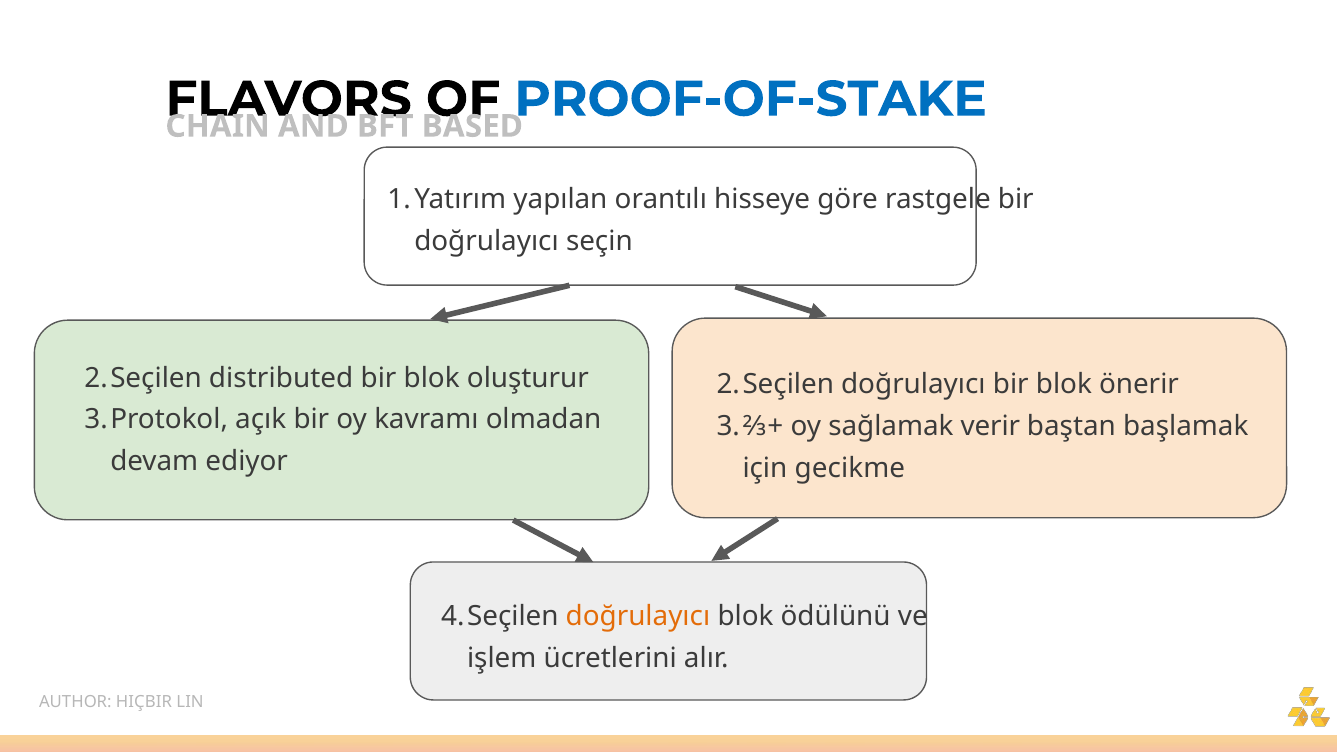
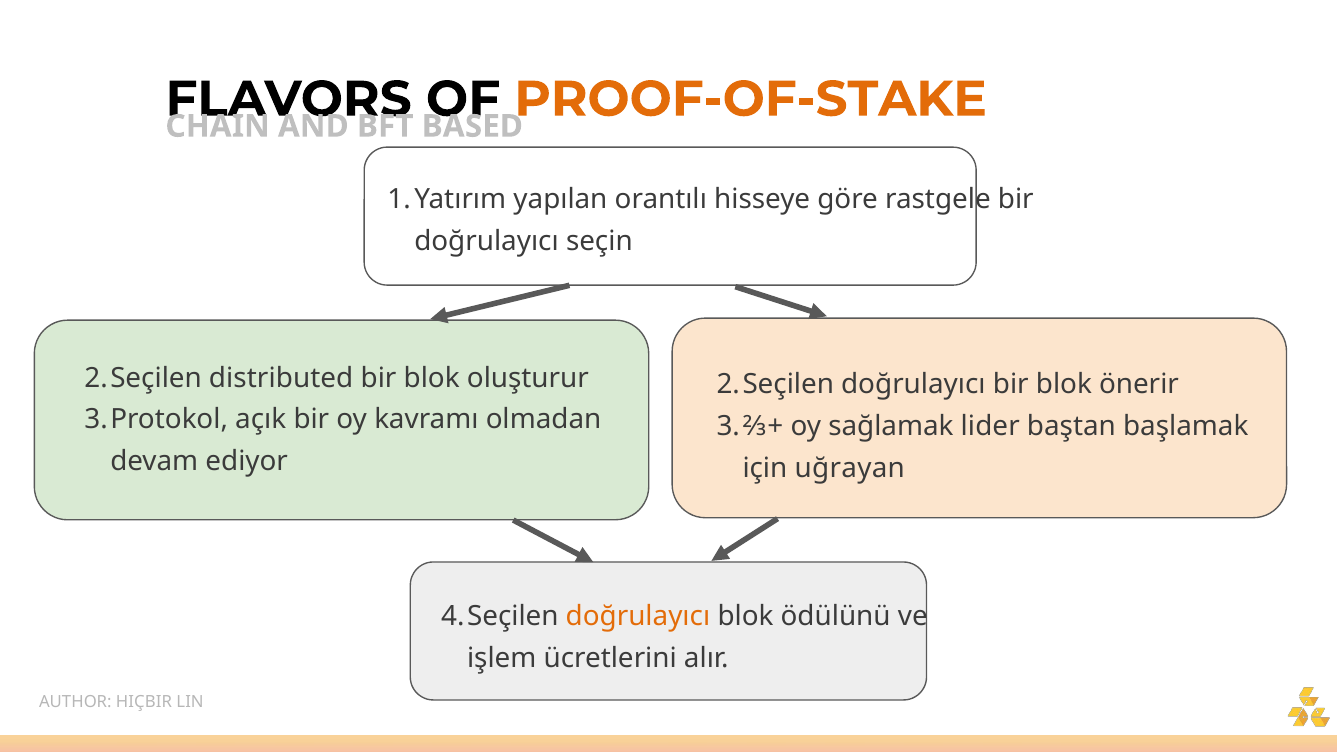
PROOF-OF-STAKE colour: blue -> orange (751, 99)
verir: verir -> lider (990, 426)
gecikme: gecikme -> uğrayan (850, 468)
